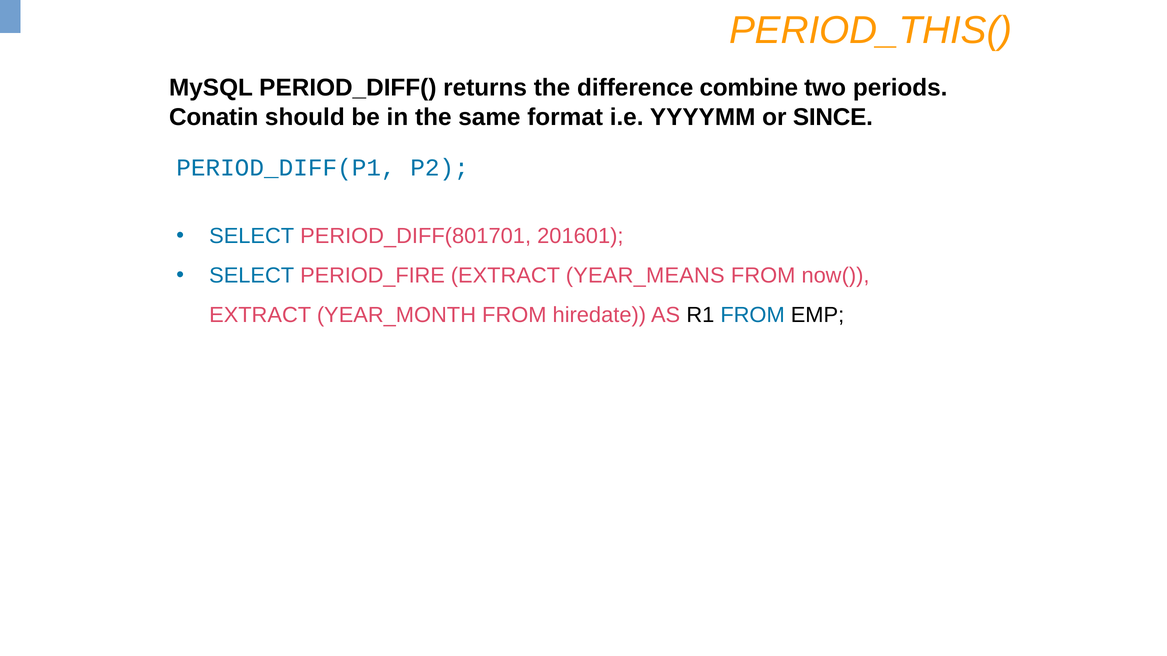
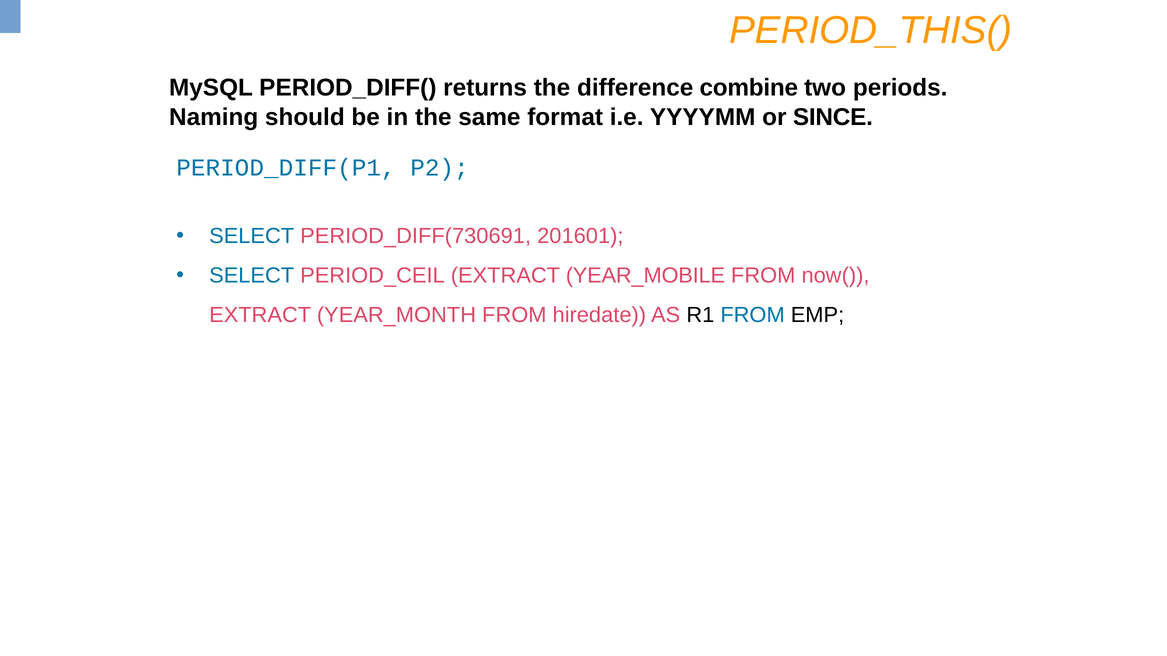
Conatin: Conatin -> Naming (214, 117)
PERIOD_DIFF(801701: PERIOD_DIFF(801701 -> PERIOD_DIFF(730691 (416, 236)
PERIOD_FIRE: PERIOD_FIRE -> PERIOD_CEIL (372, 276)
YEAR_MEANS: YEAR_MEANS -> YEAR_MOBILE (645, 276)
